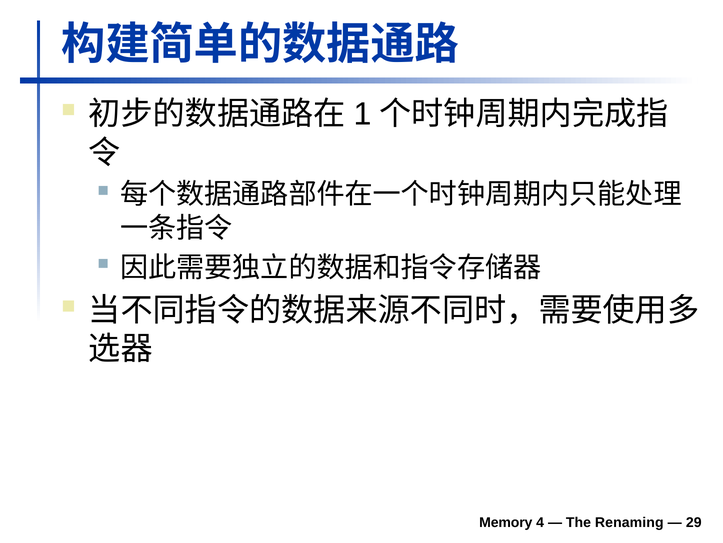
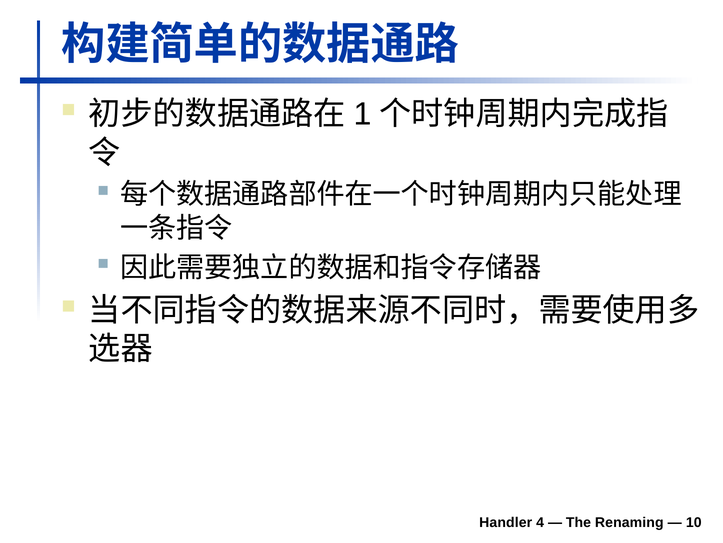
Memory: Memory -> Handler (506, 522)
29: 29 -> 10 (694, 522)
